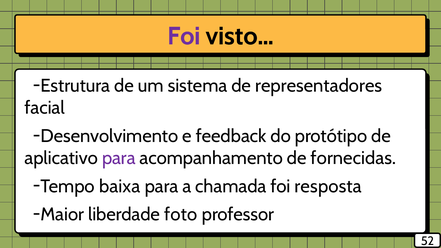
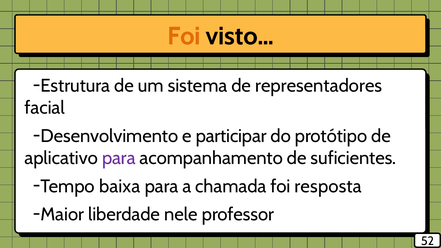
Foi colour: purple -> orange (184, 36)
feedback: feedback -> participar (231, 136)
fornecidas: fornecidas -> suficientes (353, 158)
foto: foto -> nele (181, 215)
